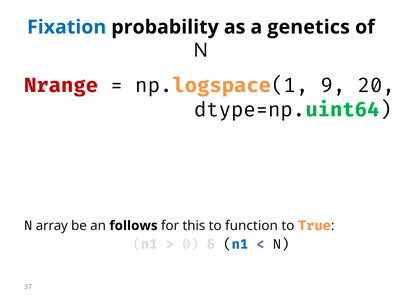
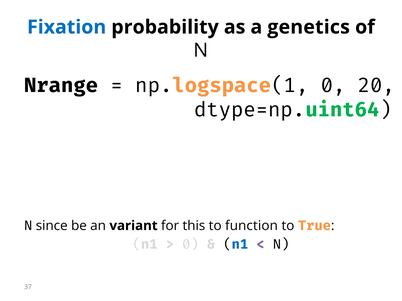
Nrange colour: red -> black (61, 86)
np.logspace(1 9: 9 -> 0 (333, 86)
array: array -> since (52, 226)
follows: follows -> variant (134, 226)
